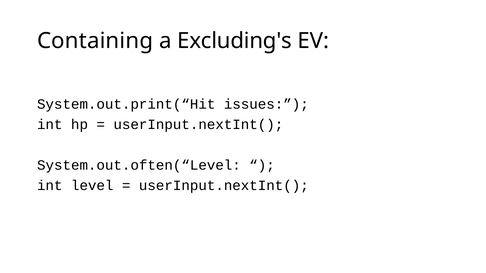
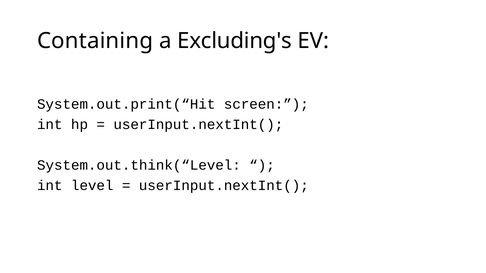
issues: issues -> screen (266, 104)
System.out.often(“Level: System.out.often(“Level -> System.out.think(“Level (139, 165)
